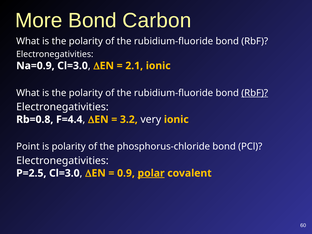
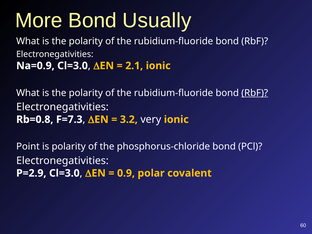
Carbon: Carbon -> Usually (157, 21)
F=4.4: F=4.4 -> F=7.3 (69, 119)
P=2.5: P=2.5 -> P=2.9 (31, 173)
polar underline: present -> none (151, 173)
